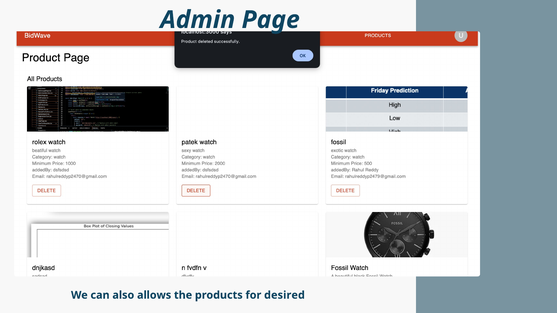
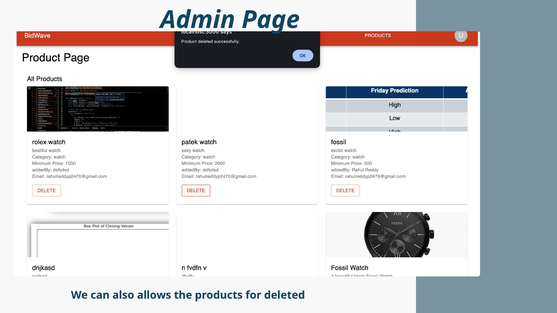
desired: desired -> deleted (285, 295)
